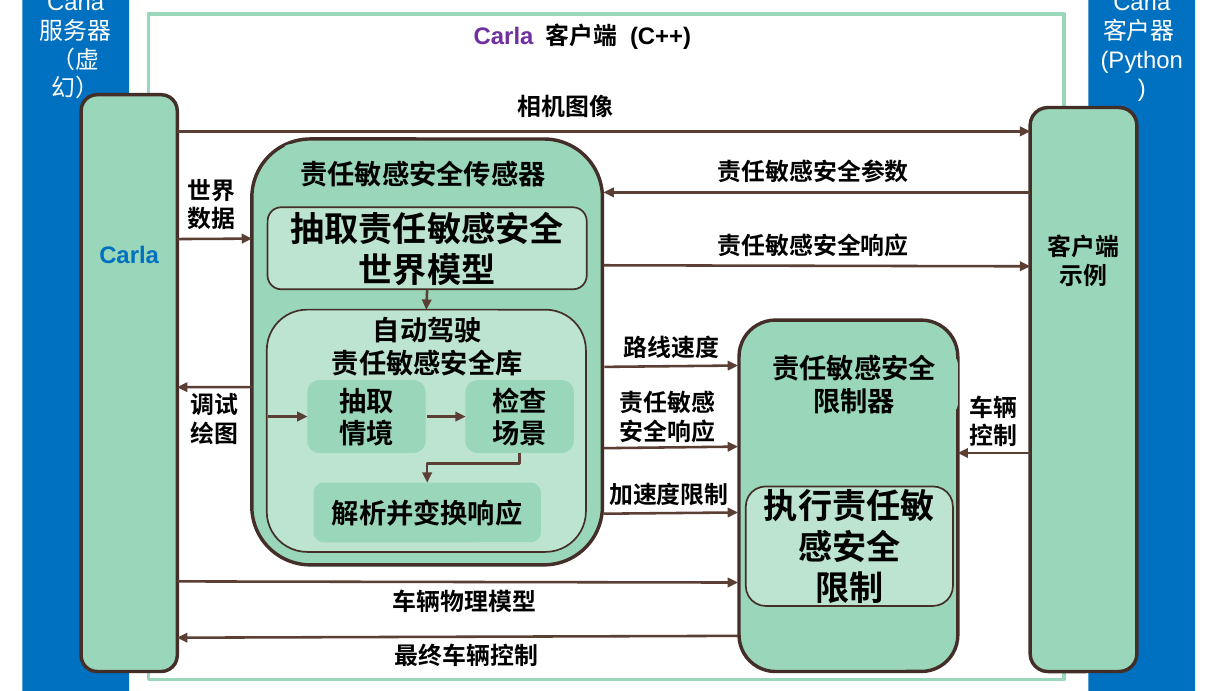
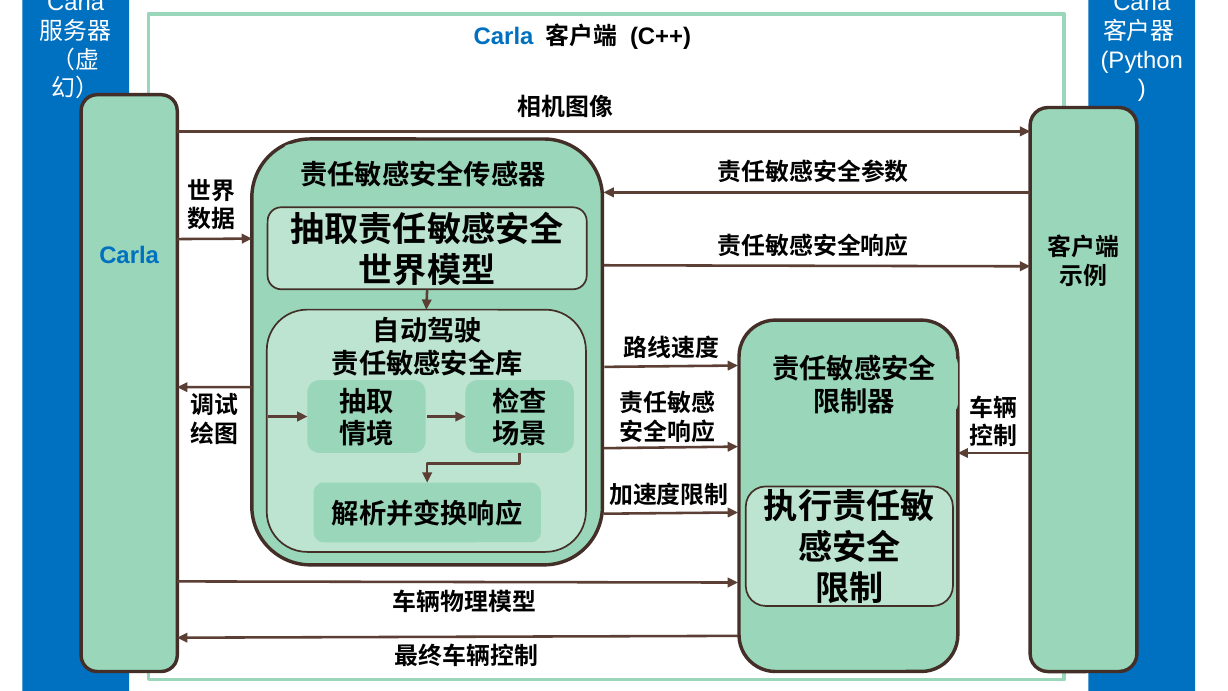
Carla colour: purple -> blue (504, 37)
